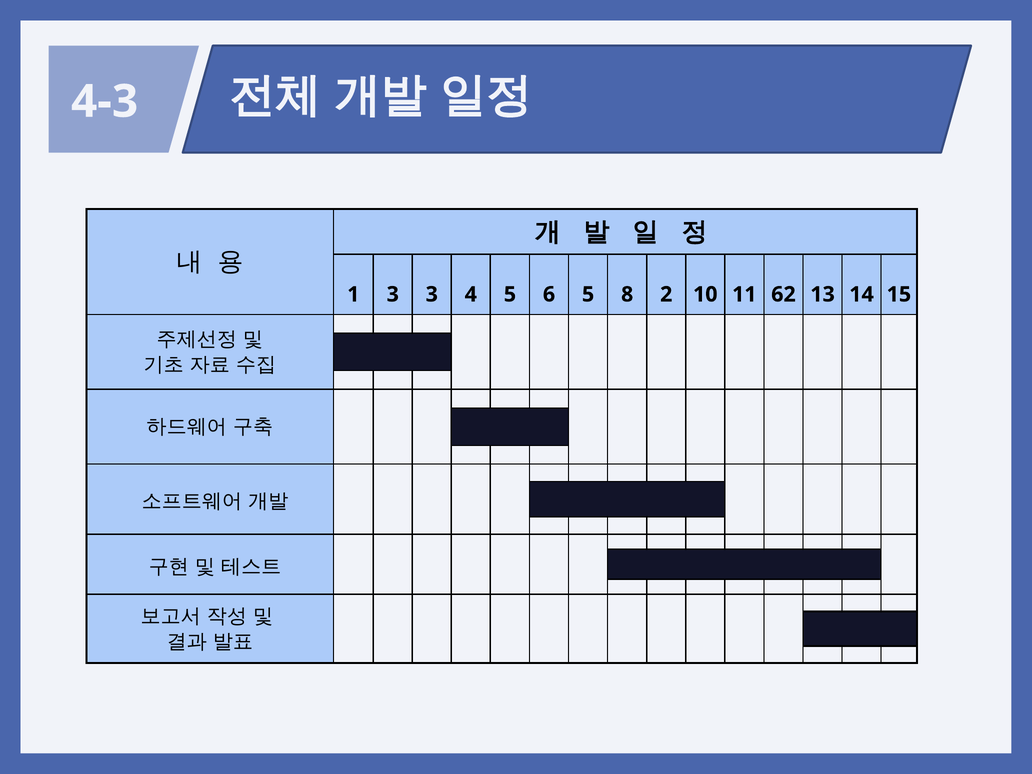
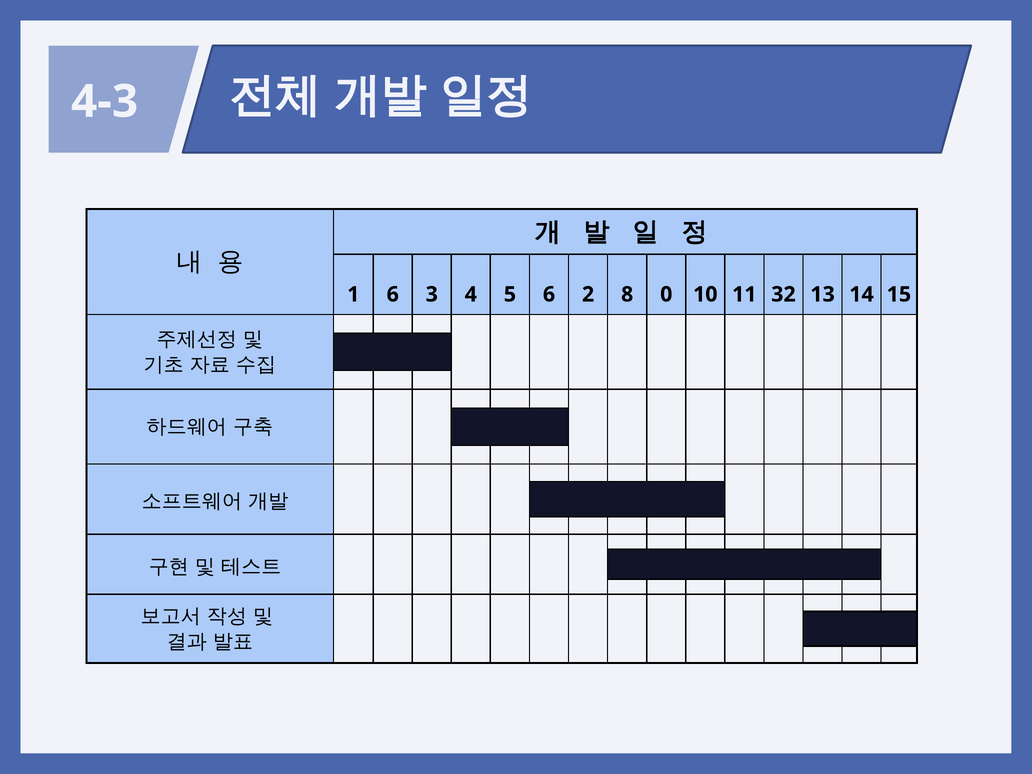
1 3: 3 -> 6 (393, 294)
6 5: 5 -> 2 (588, 294)
2: 2 -> 0 (666, 294)
62: 62 -> 32 (783, 294)
